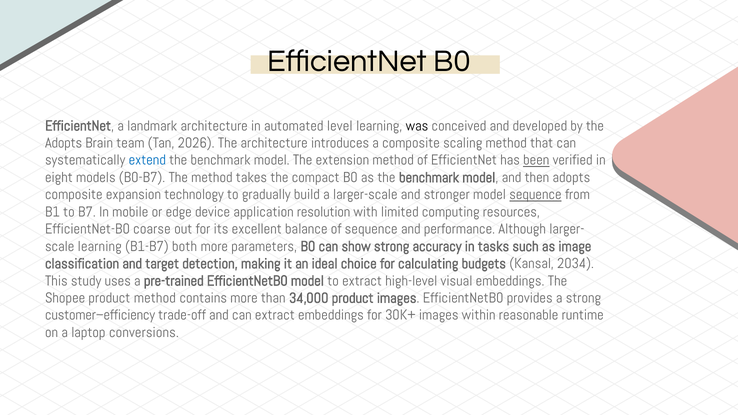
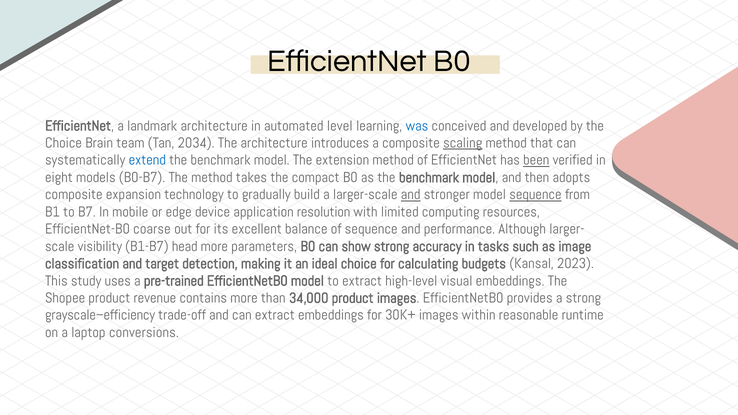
was colour: black -> blue (417, 126)
Adopts: Adopts -> Choice (64, 143)
2026: 2026 -> 2034 (196, 143)
scaling underline: none -> present (463, 143)
and underline: none -> present (411, 195)
learning: learning -> visibility (100, 246)
both: both -> head (185, 246)
2034: 2034 -> 2023 (576, 264)
product method: method -> revenue (155, 298)
customer–efficiency: customer–efficiency -> grayscale–efficiency (100, 315)
